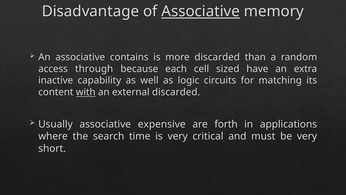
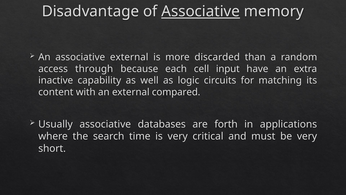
associative contains: contains -> external (129, 57)
sized: sized -> input (228, 69)
with underline: present -> none (86, 92)
external discarded: discarded -> compared (176, 92)
expensive: expensive -> databases (162, 124)
